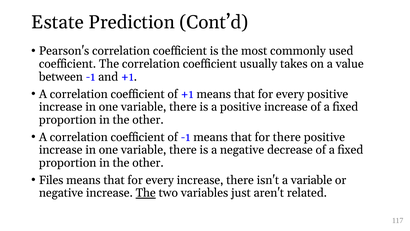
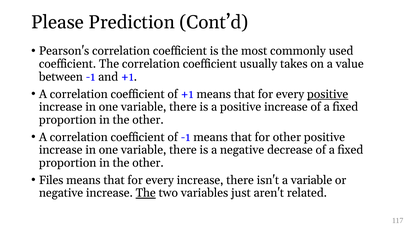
Estate: Estate -> Please (58, 22)
positive underline: none -> present (328, 94)
for there: there -> other (287, 137)
